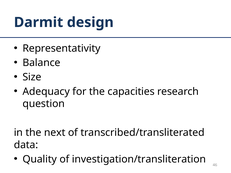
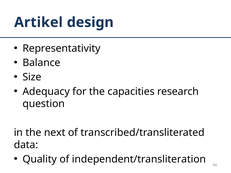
Darmit: Darmit -> Artikel (38, 22)
investigation/transliteration: investigation/transliteration -> independent/transliteration (139, 159)
